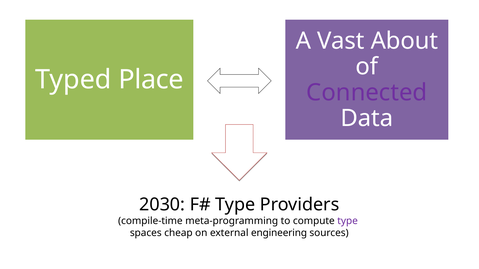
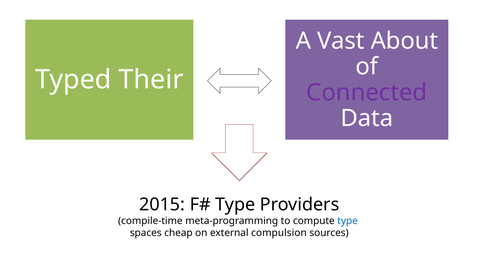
Place: Place -> Their (151, 80)
2030: 2030 -> 2015 (162, 205)
type colour: purple -> blue (348, 221)
engineering: engineering -> compulsion (279, 233)
